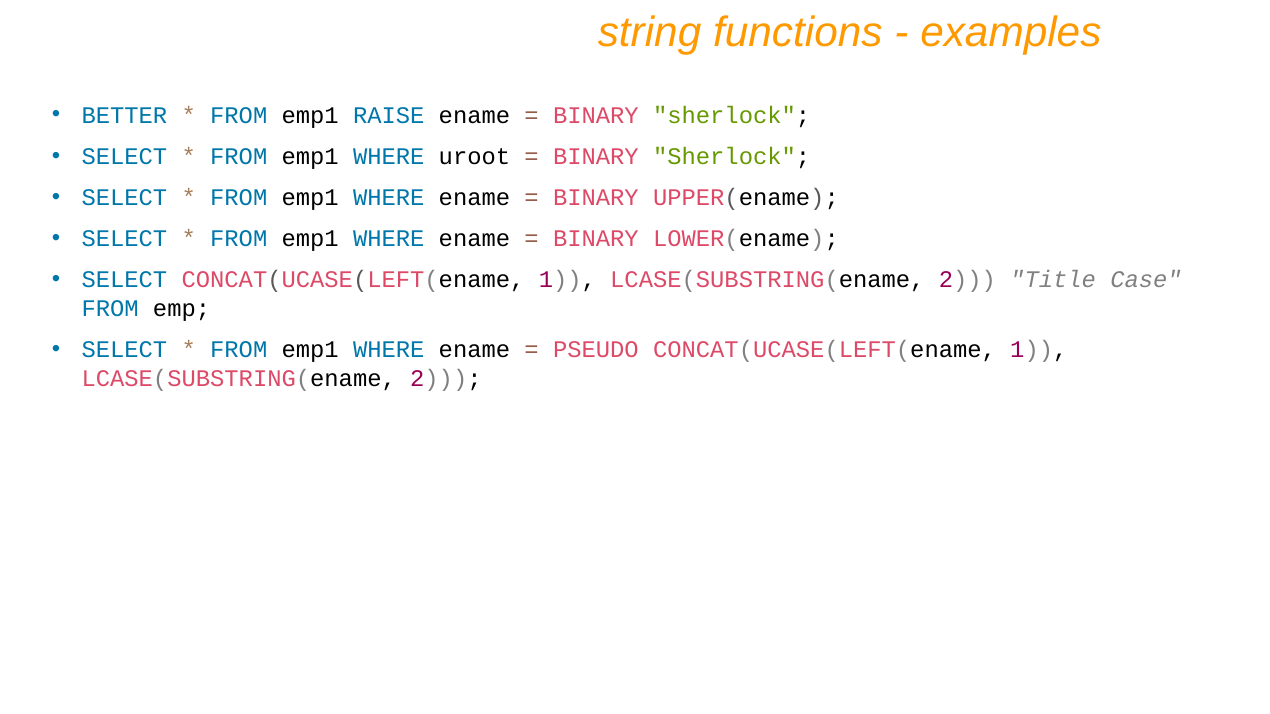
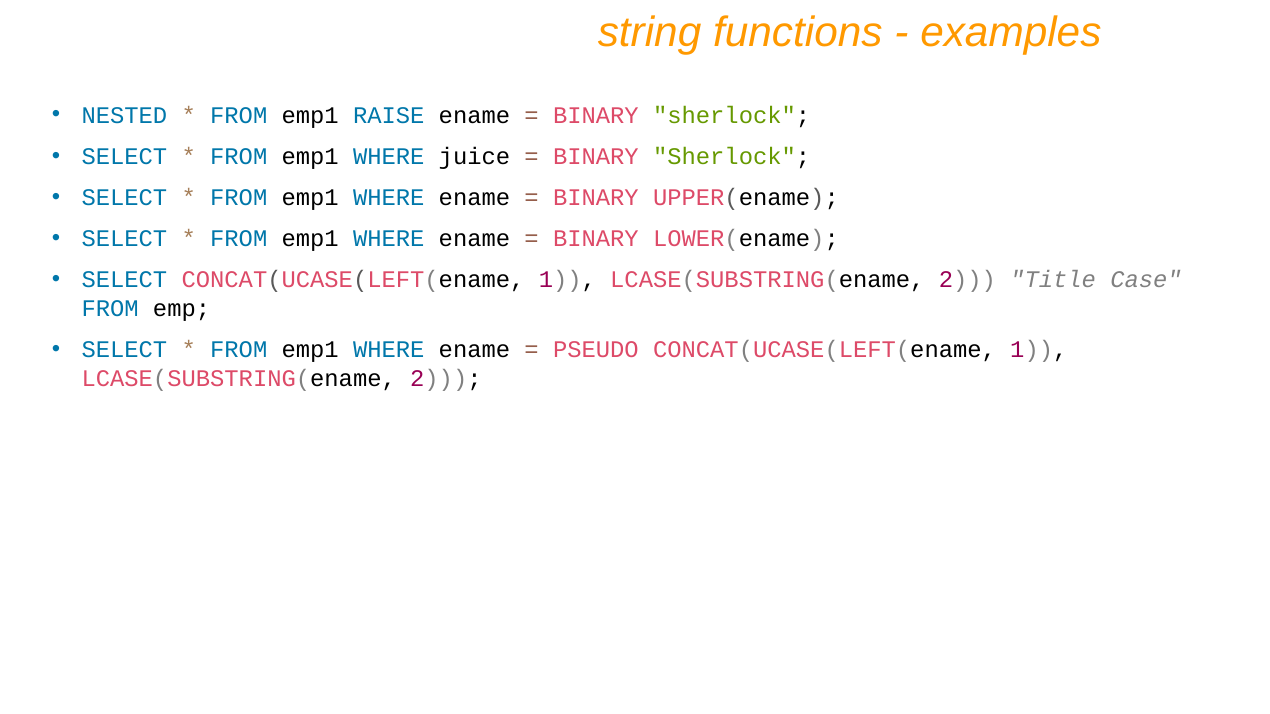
BETTER: BETTER -> NESTED (124, 115)
uroot: uroot -> juice (474, 157)
